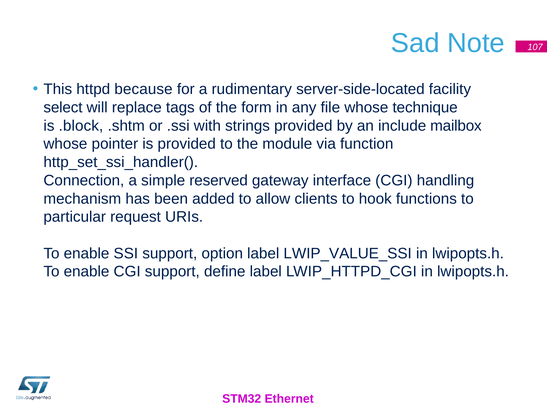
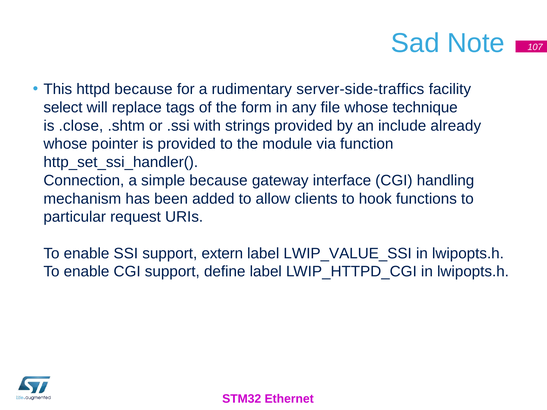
server-side-located: server-side-located -> server-side-traffics (360, 89)
.block: .block -> .close (81, 126)
mailbox: mailbox -> already (456, 126)
simple reserved: reserved -> because (218, 181)
option: option -> extern (222, 254)
